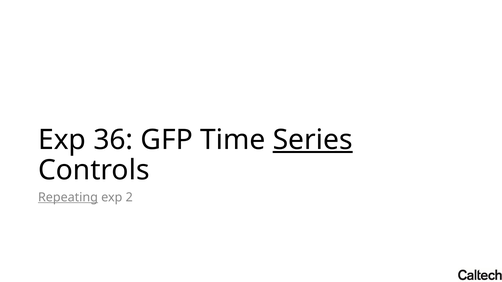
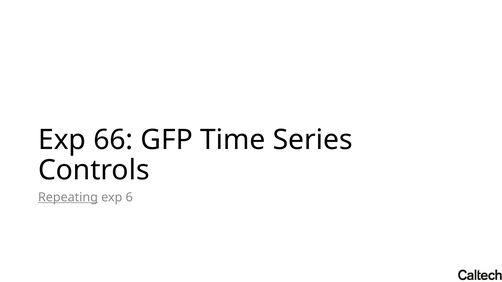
36: 36 -> 66 (113, 140)
Series underline: present -> none (313, 140)
2: 2 -> 6 (129, 198)
